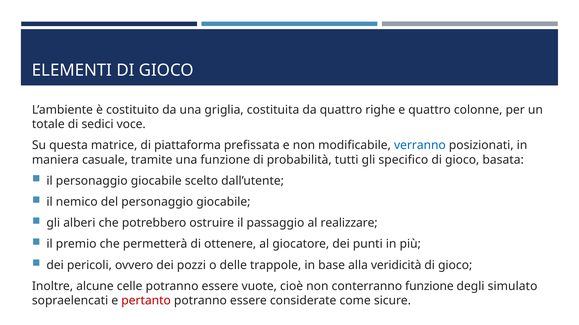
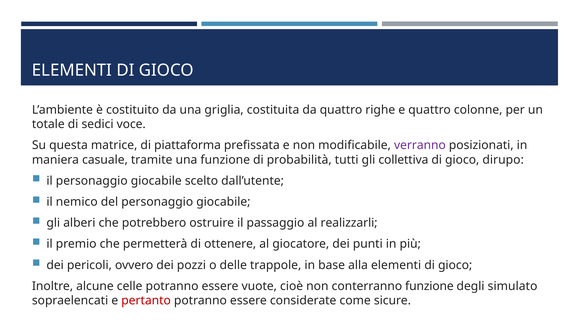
verranno colour: blue -> purple (420, 146)
specifico: specifico -> collettiva (403, 160)
basata: basata -> dirupo (503, 160)
realizzare: realizzare -> realizzarli (349, 223)
alla veridicità: veridicità -> elementi (396, 266)
